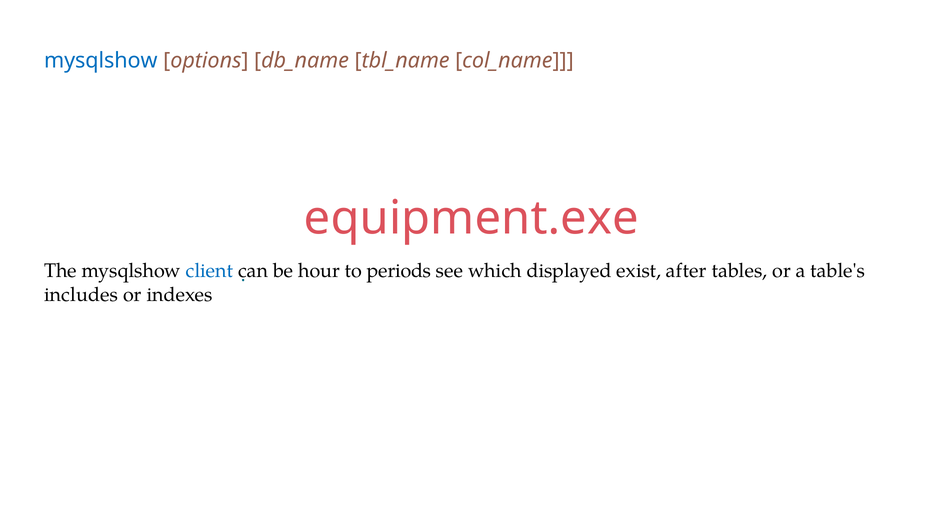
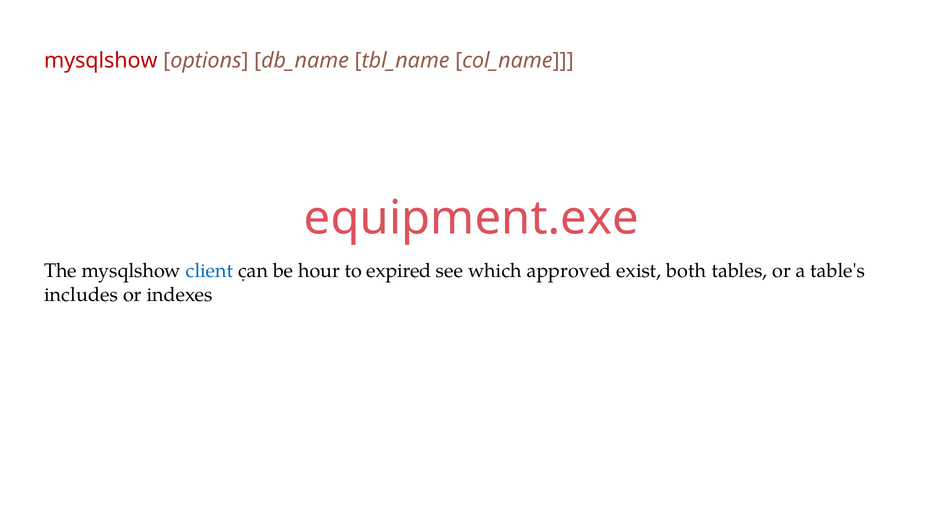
mysqlshow colour: blue -> red (101, 60)
periods: periods -> expired (399, 271)
displayed: displayed -> approved (569, 271)
after: after -> both (686, 271)
